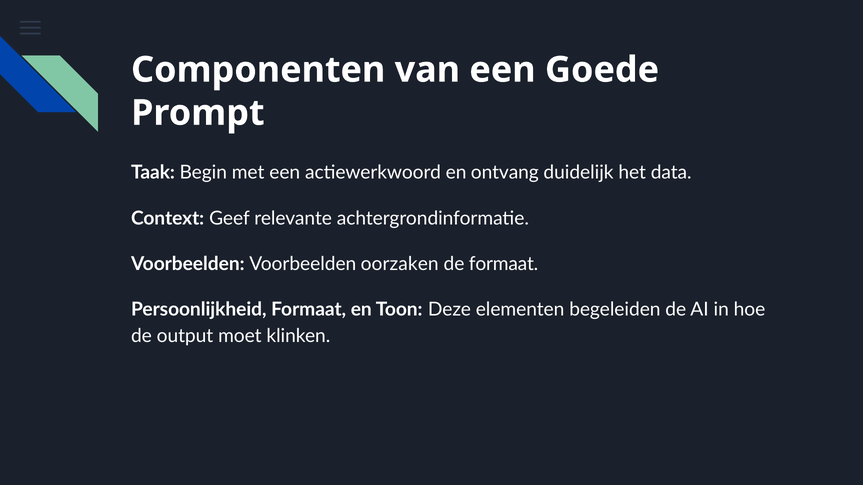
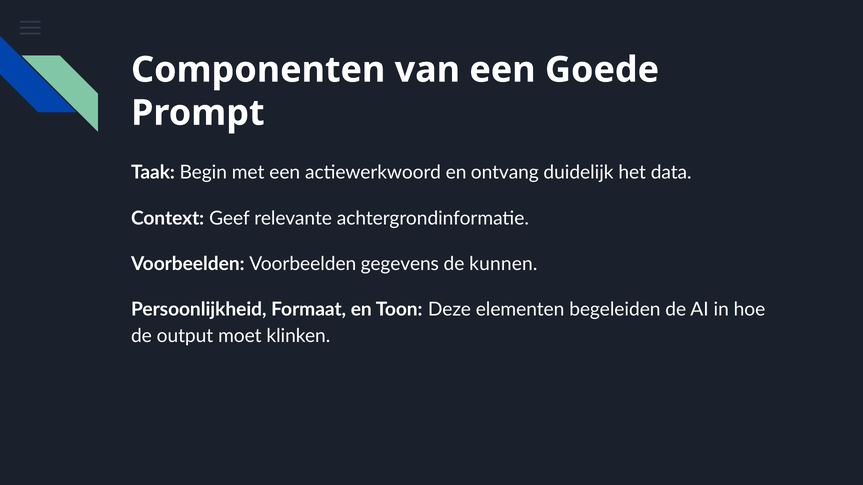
oorzaken: oorzaken -> gegevens (400, 264)
de formaat: formaat -> kunnen (503, 264)
